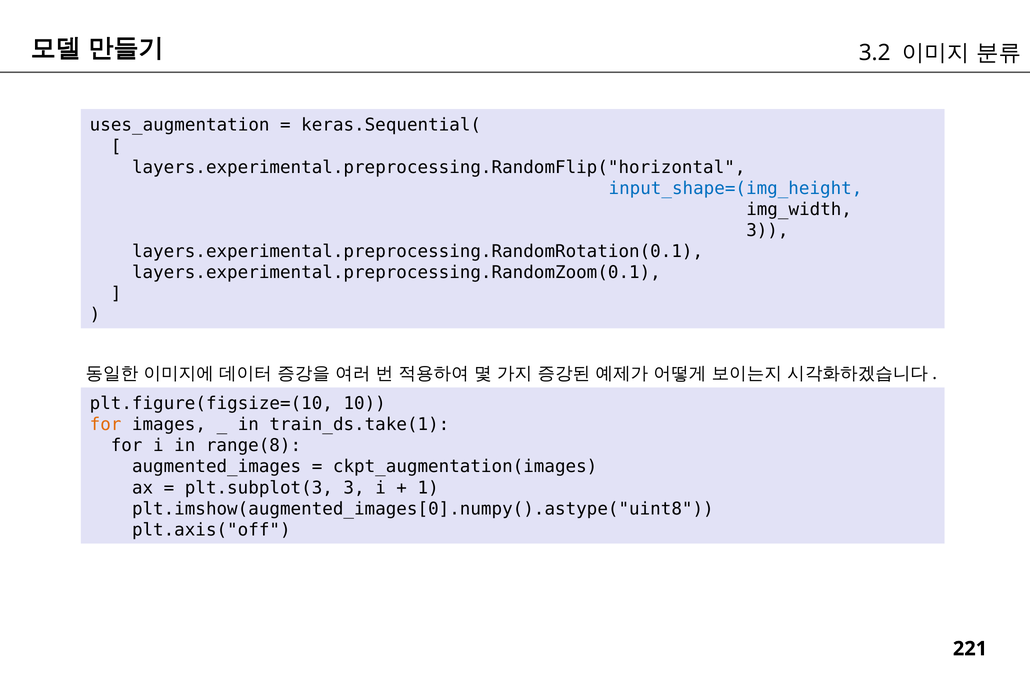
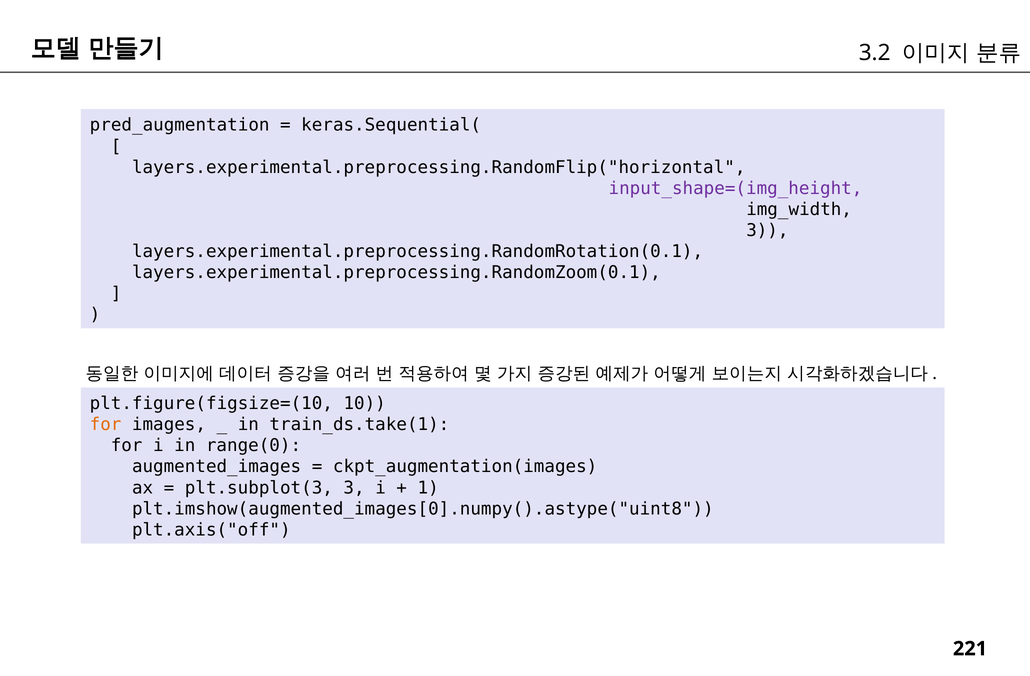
uses_augmentation: uses_augmentation -> pred_augmentation (180, 125)
input_shape=(img_height colour: blue -> purple (735, 188)
range(8: range(8 -> range(0 (253, 446)
